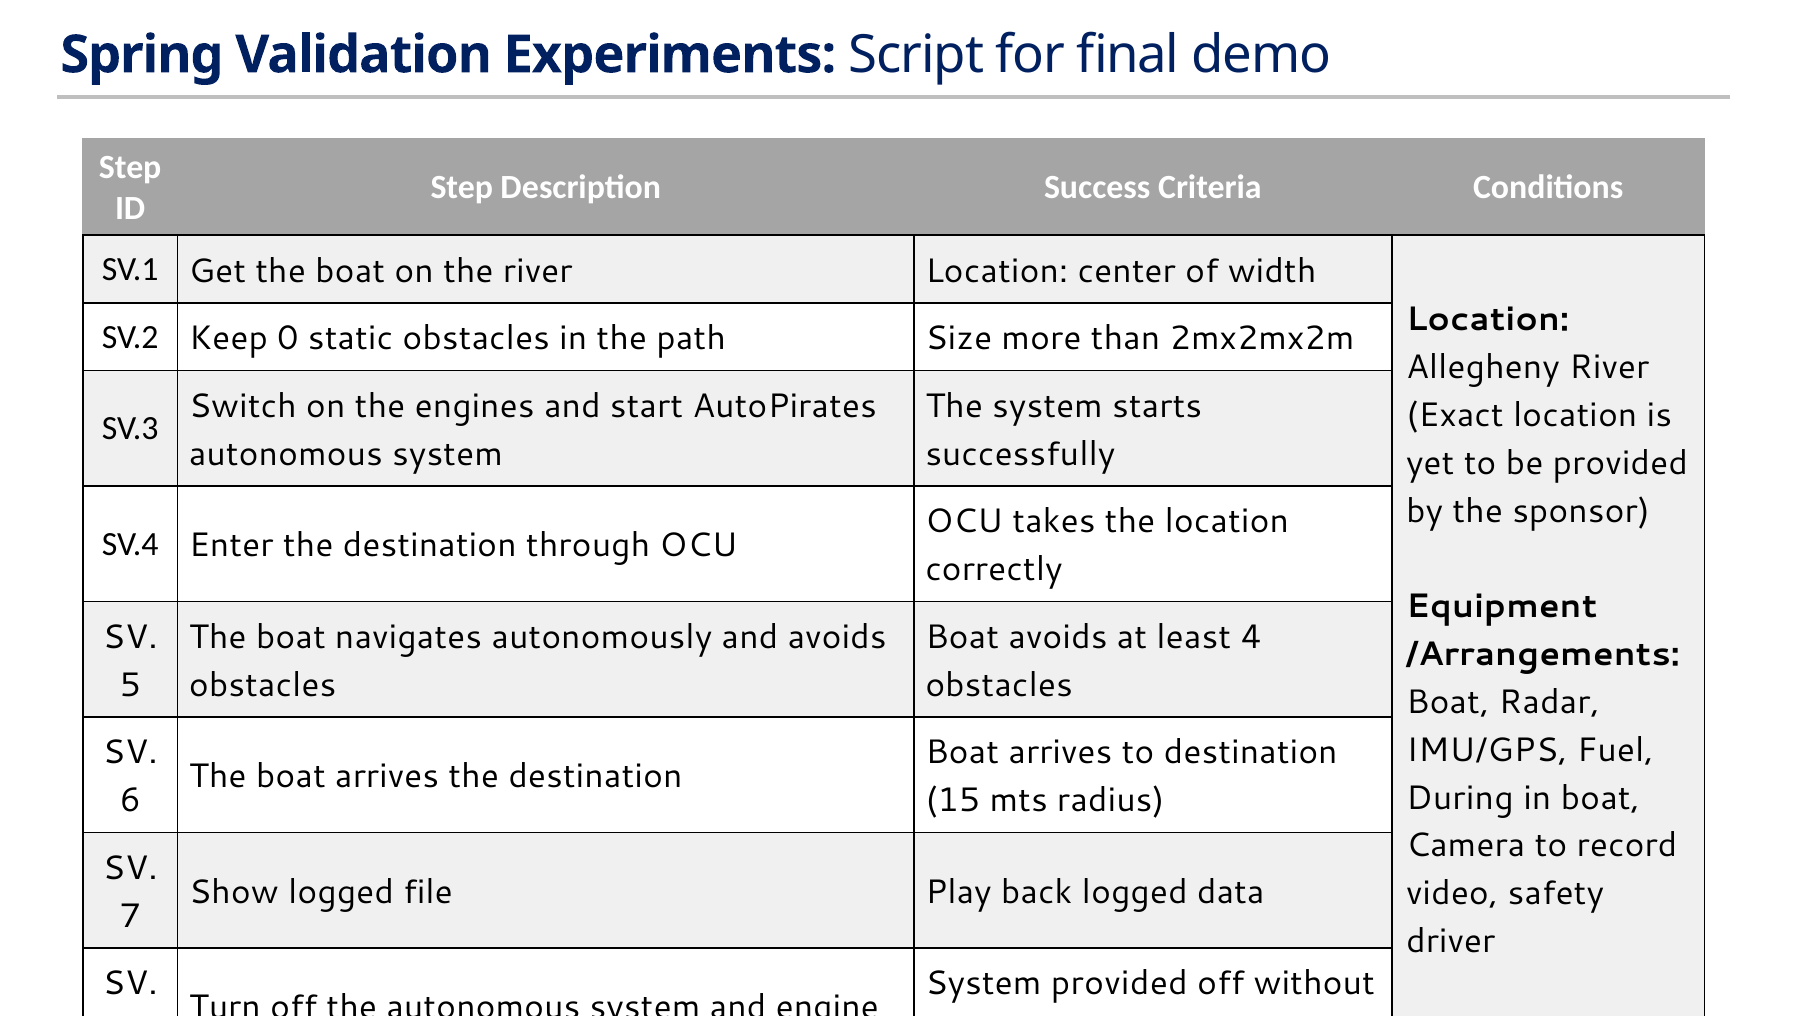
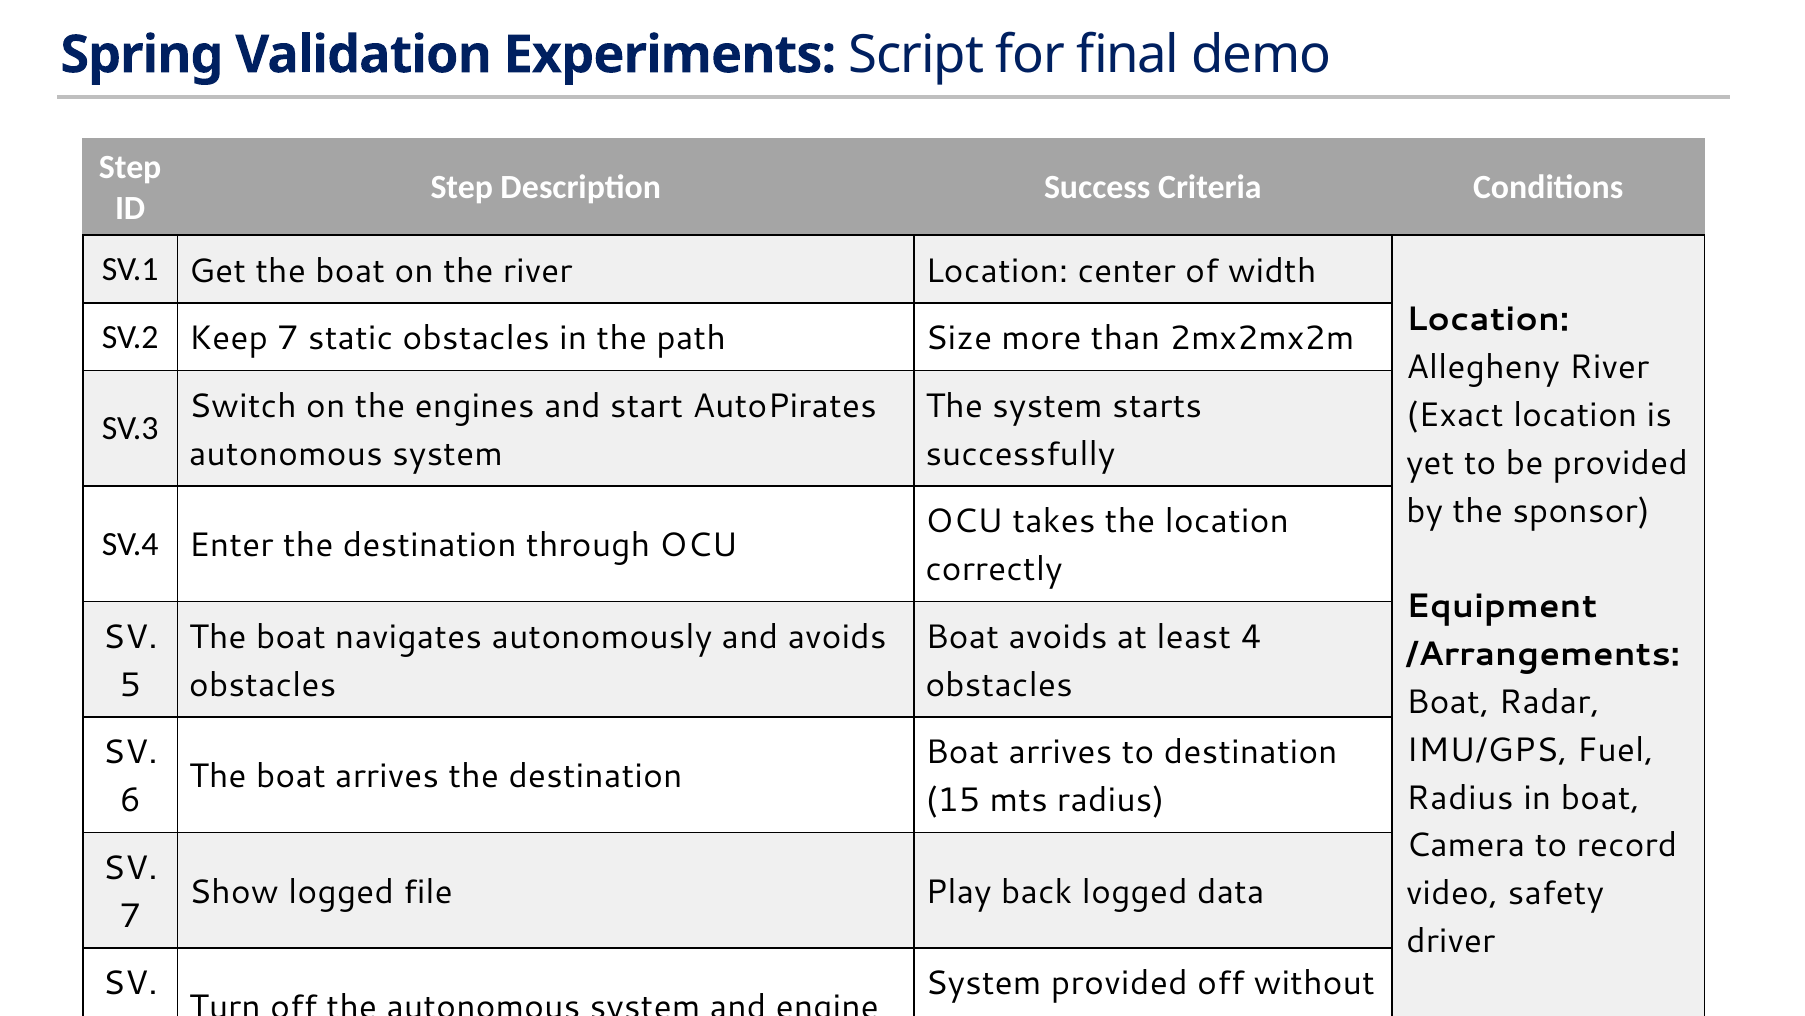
Keep 0: 0 -> 7 (288, 338)
During: During -> Radius (1460, 798)
